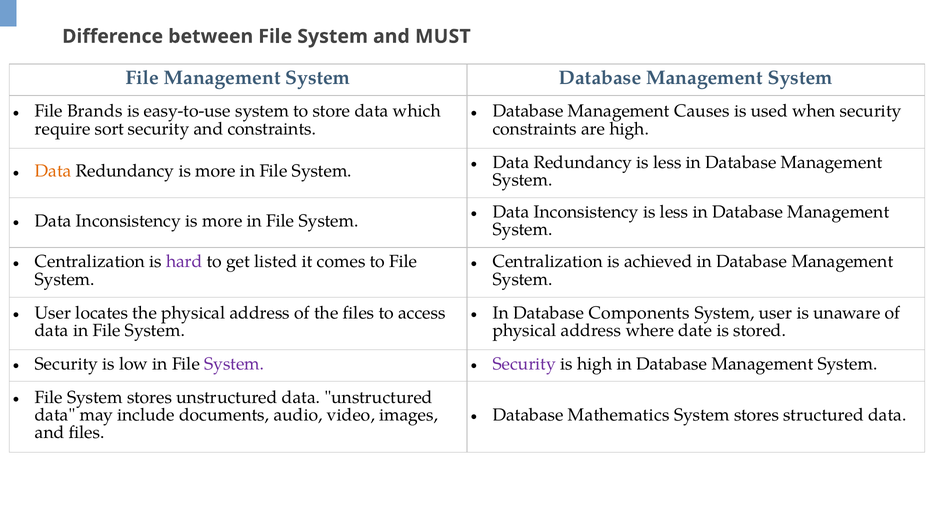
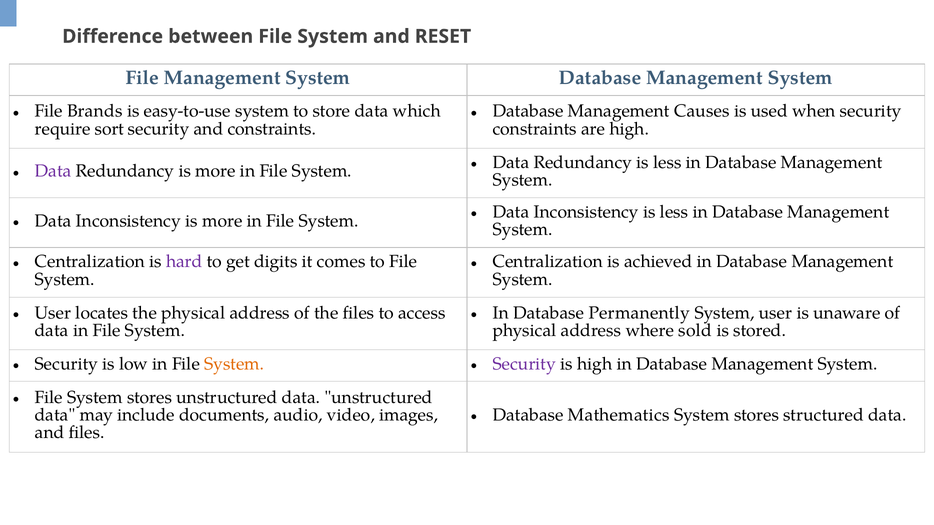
MUST: MUST -> RESET (443, 36)
Data colour: orange -> purple (53, 171)
listed: listed -> digits (276, 262)
Components: Components -> Permanently (639, 313)
date: date -> sold (695, 331)
System colour: purple -> orange (234, 364)
